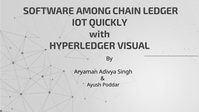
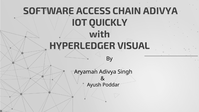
AMONG: AMONG -> ACCESS (93, 11)
CHAIN LEDGER: LEDGER -> ADIVYA (160, 11)
